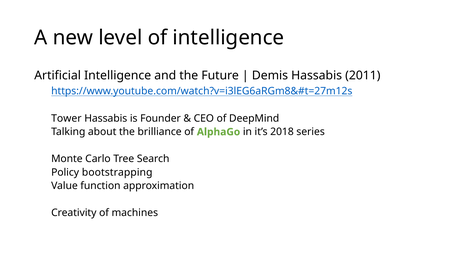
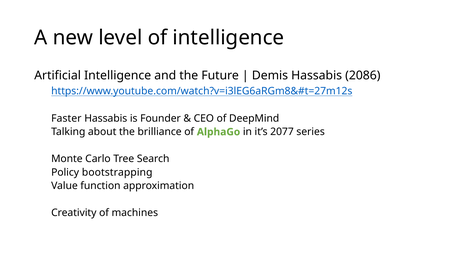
2011: 2011 -> 2086 (363, 76)
Tower: Tower -> Faster (66, 119)
2018: 2018 -> 2077 (282, 132)
